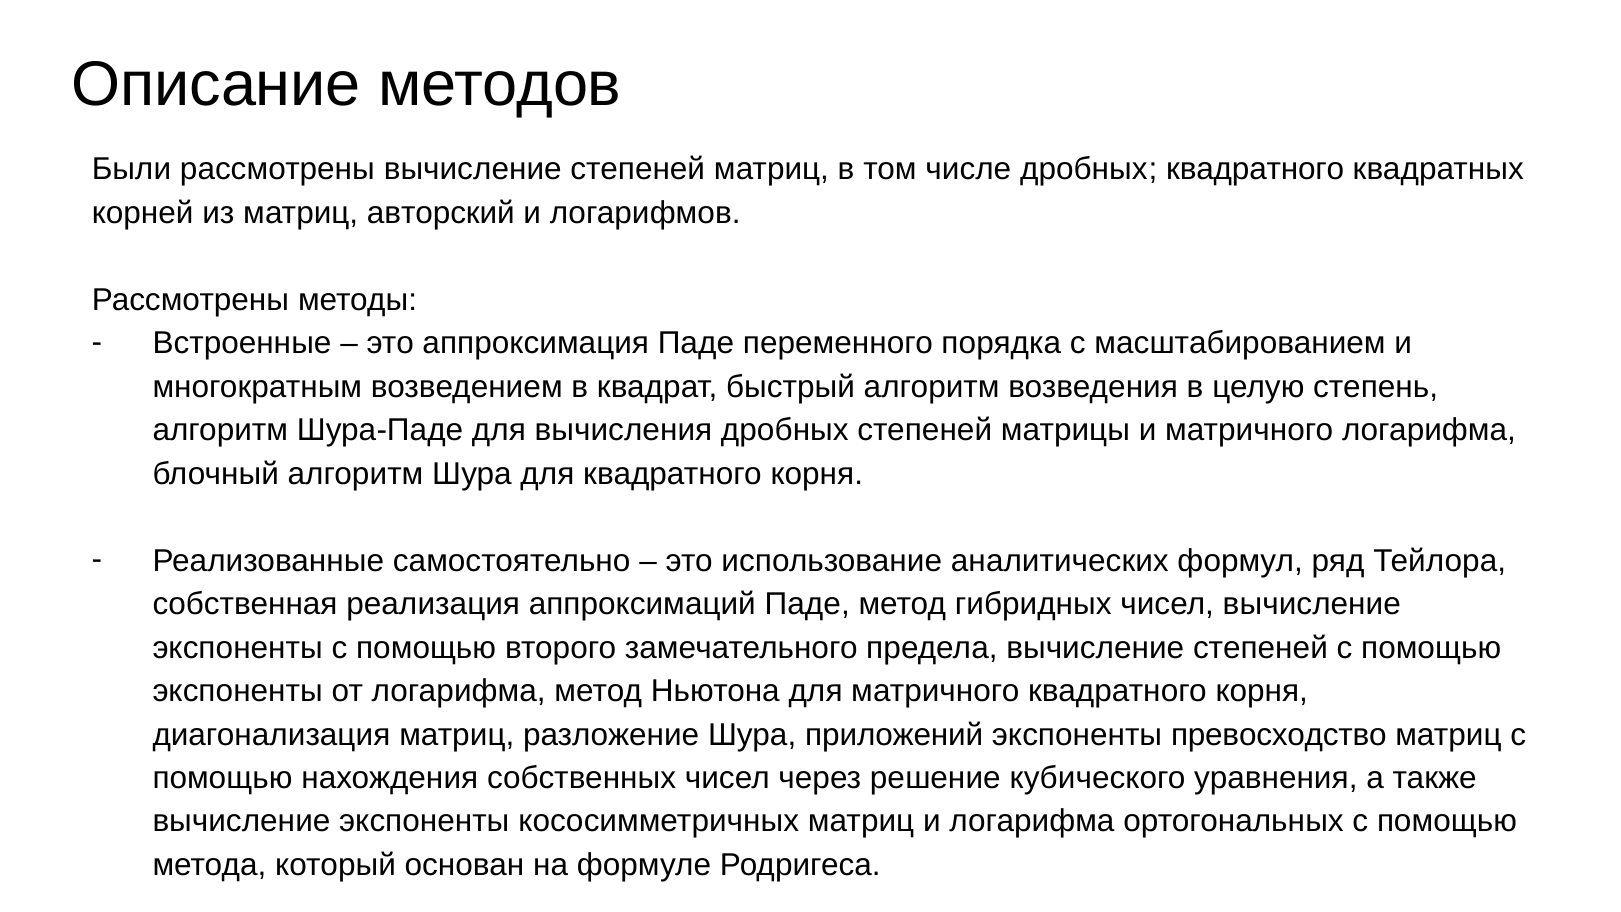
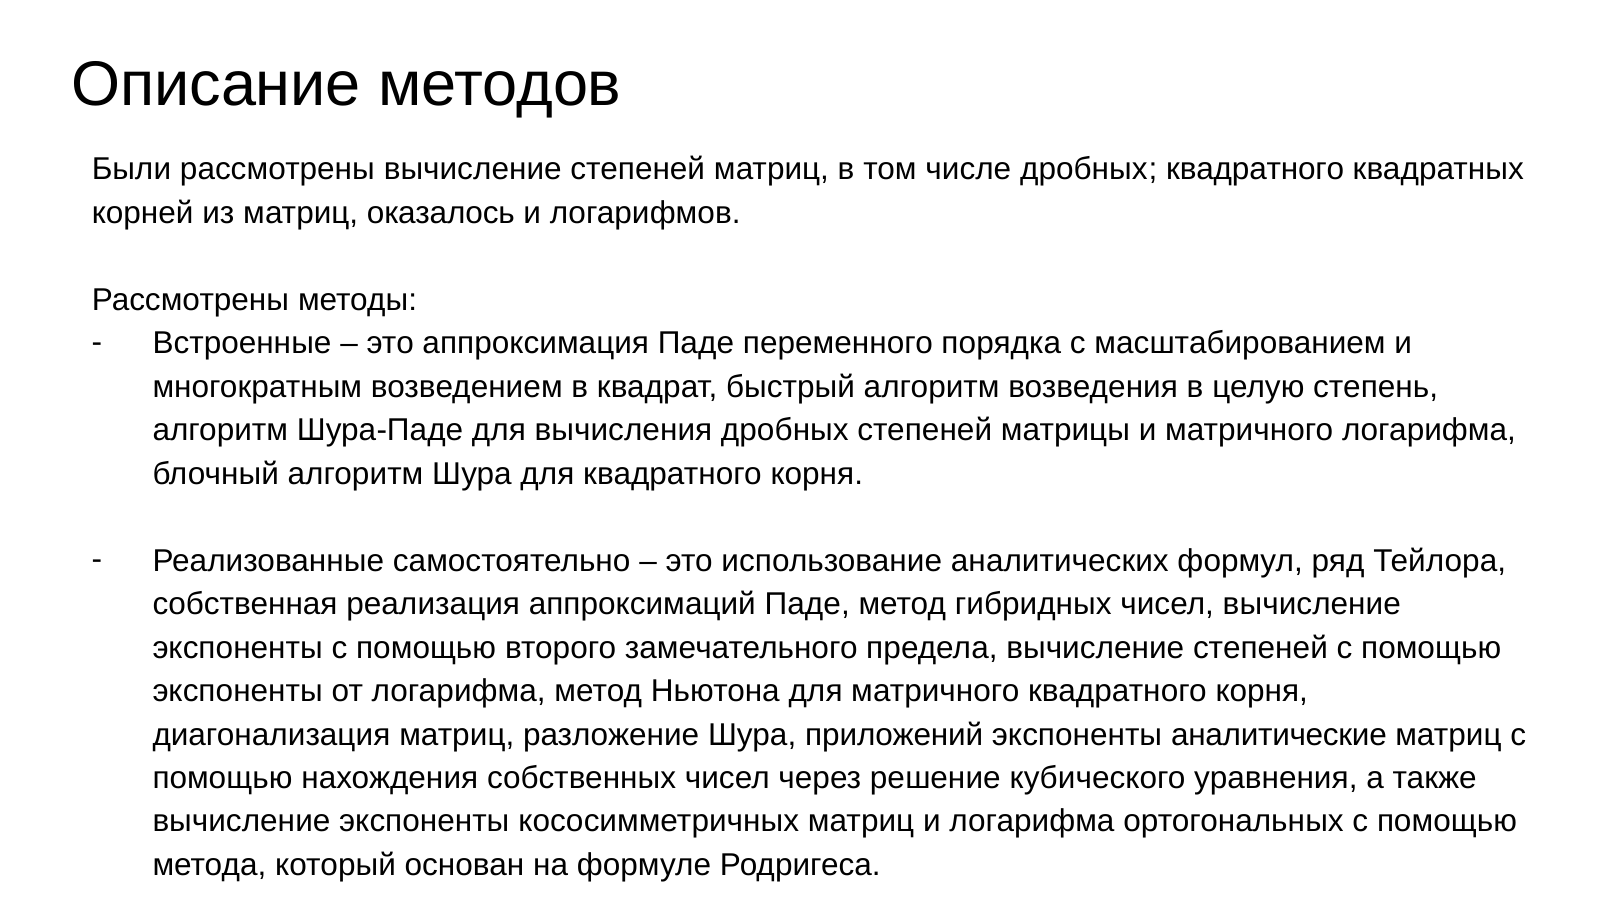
авторский: авторский -> оказалось (441, 213)
превосходство: превосходство -> аналитические (1279, 734)
